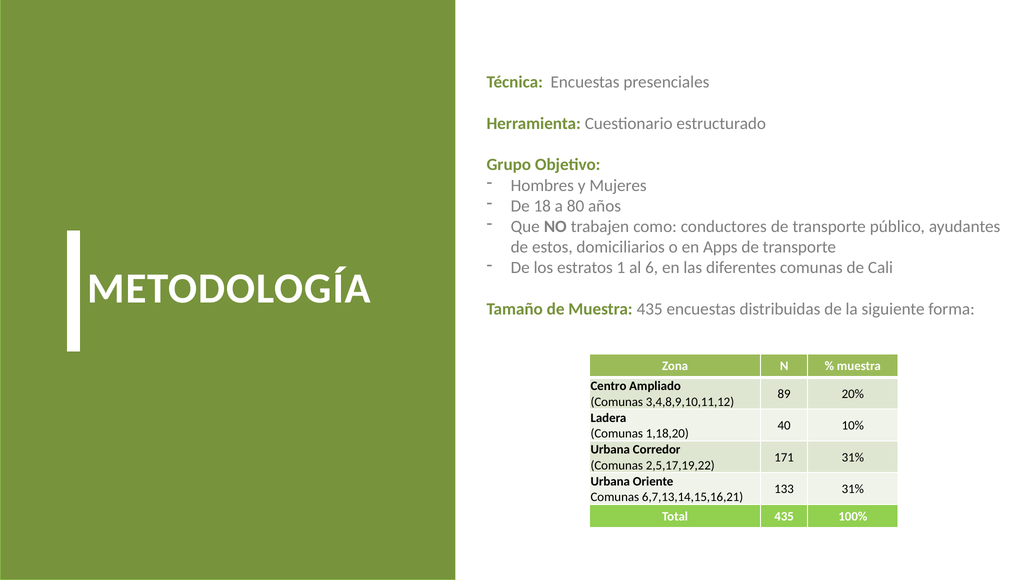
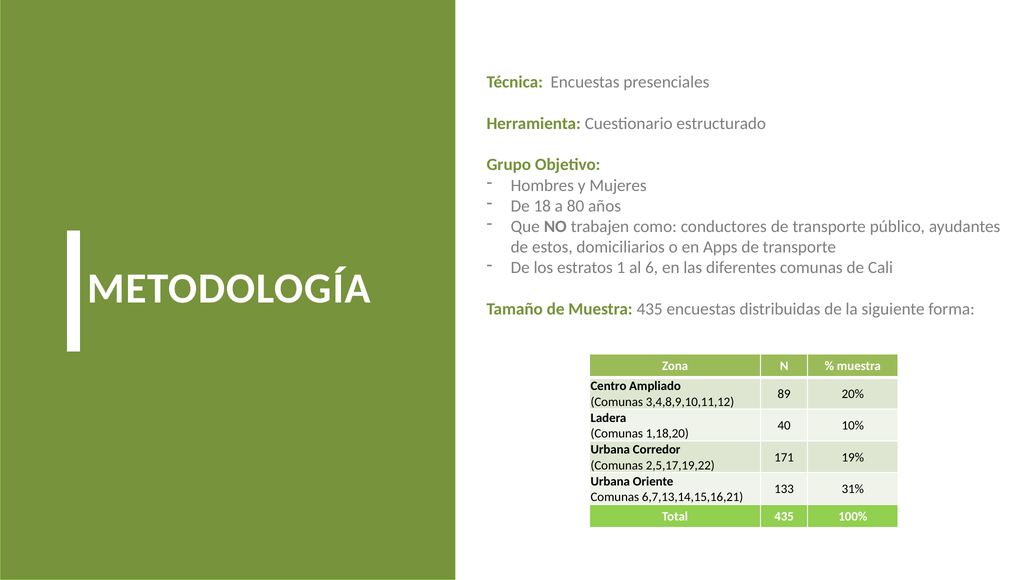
171 31%: 31% -> 19% (853, 457)
